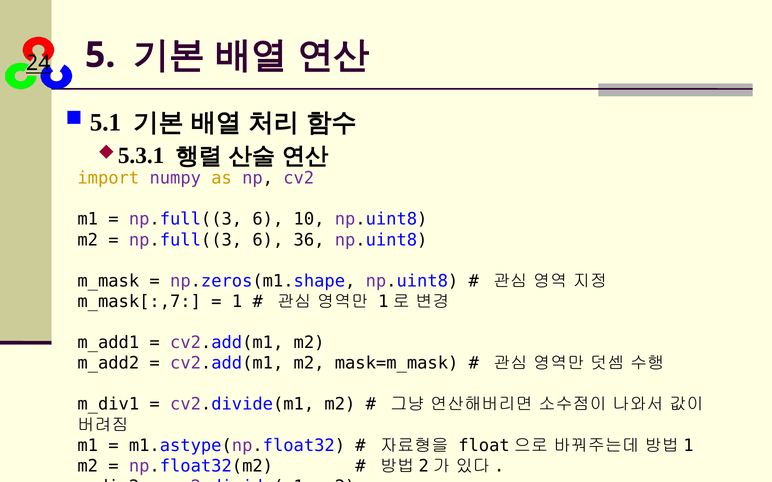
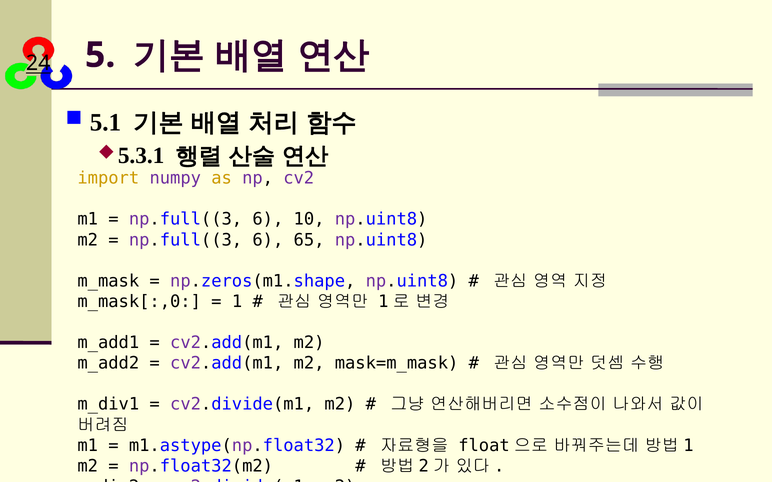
36: 36 -> 65 (309, 240)
m_mask[:,7: m_mask[:,7 -> m_mask[:,0 (139, 302)
